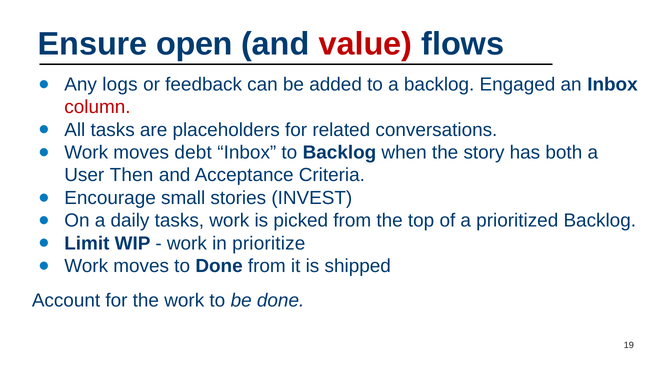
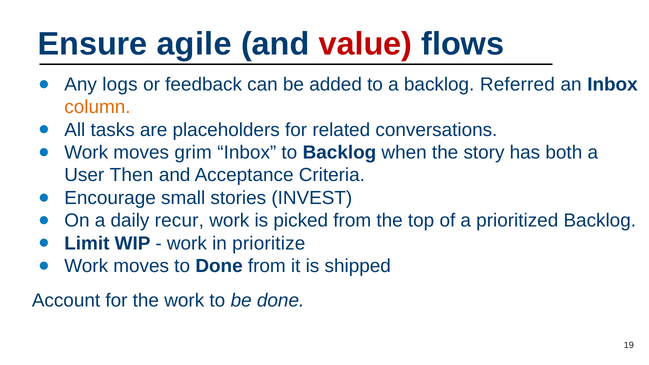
open: open -> agile (194, 44)
Engaged: Engaged -> Referred (517, 84)
column colour: red -> orange (97, 107)
debt: debt -> grim (193, 153)
daily tasks: tasks -> recur (179, 221)
